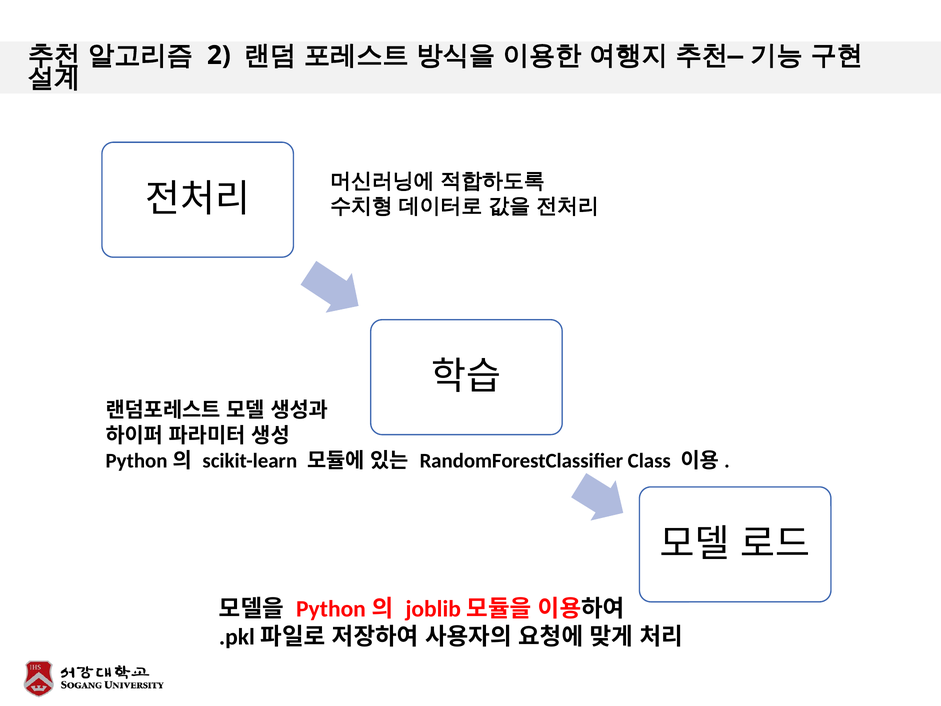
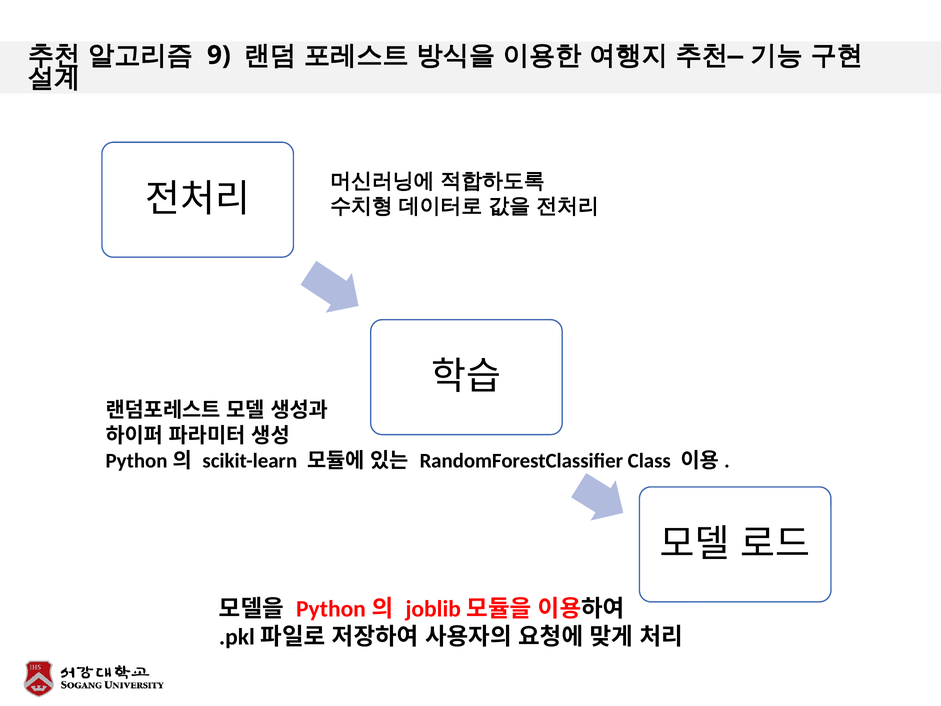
2: 2 -> 9 (219, 55)
